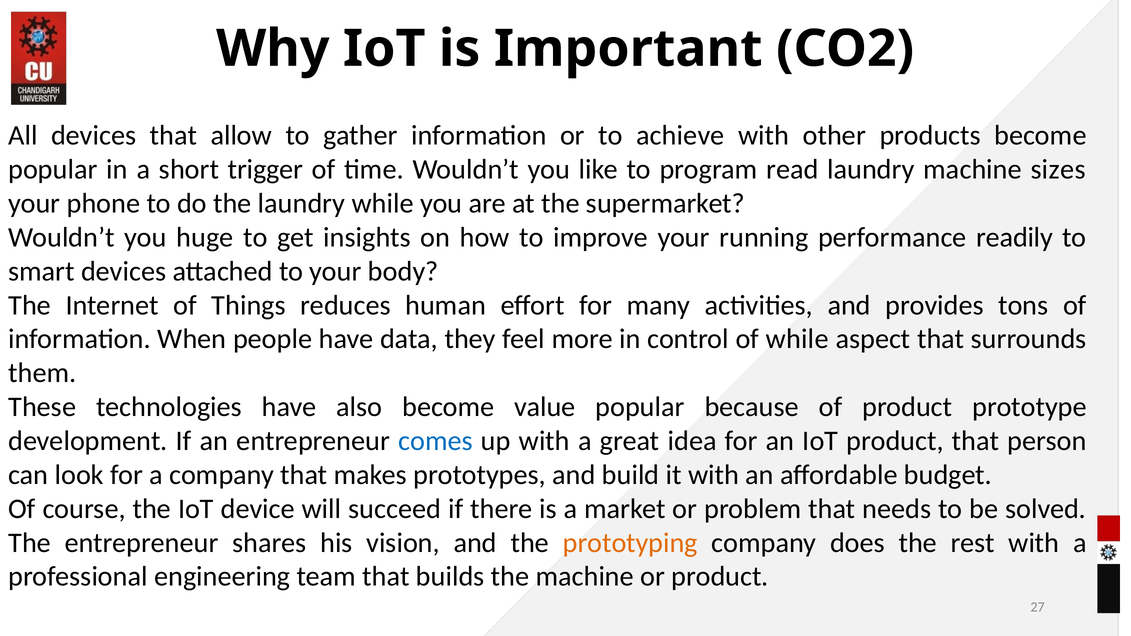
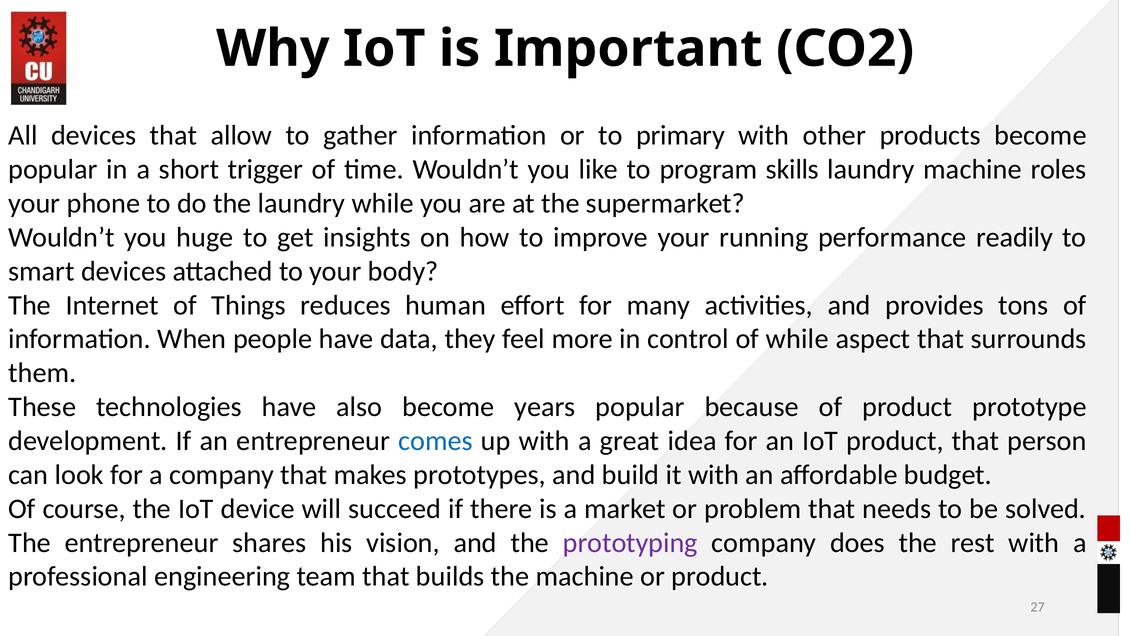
achieve: achieve -> primary (680, 136)
read: read -> skills (792, 170)
sizes: sizes -> roles (1058, 170)
value: value -> years (545, 407)
prototyping colour: orange -> purple (630, 543)
